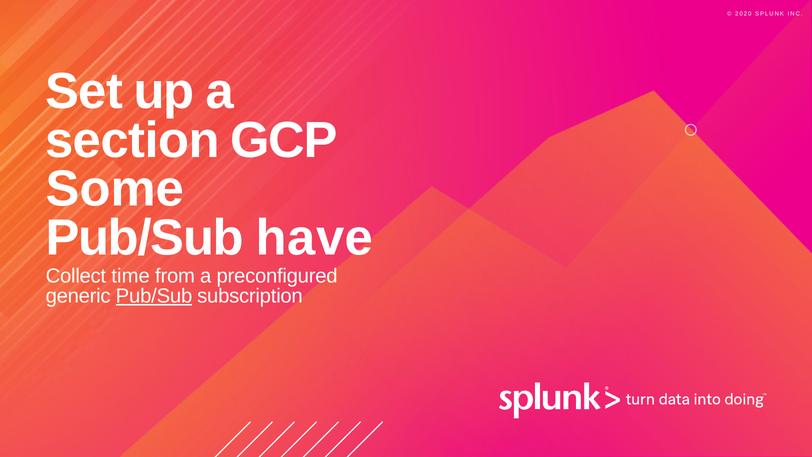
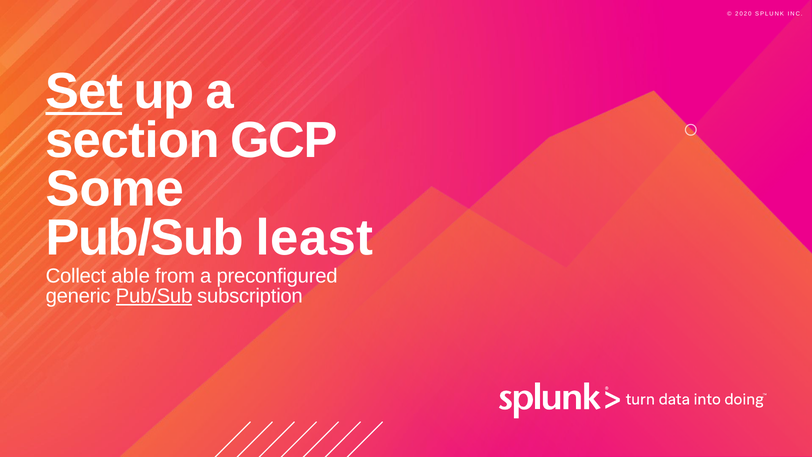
Set underline: none -> present (84, 92)
have: have -> least (315, 238)
time: time -> able (131, 276)
